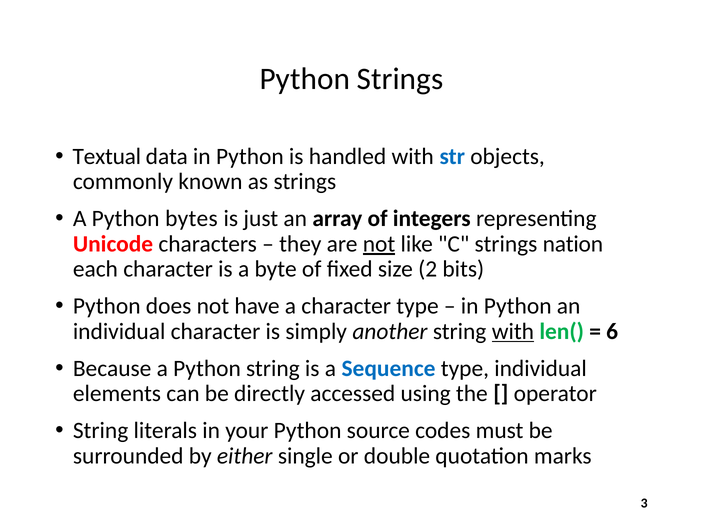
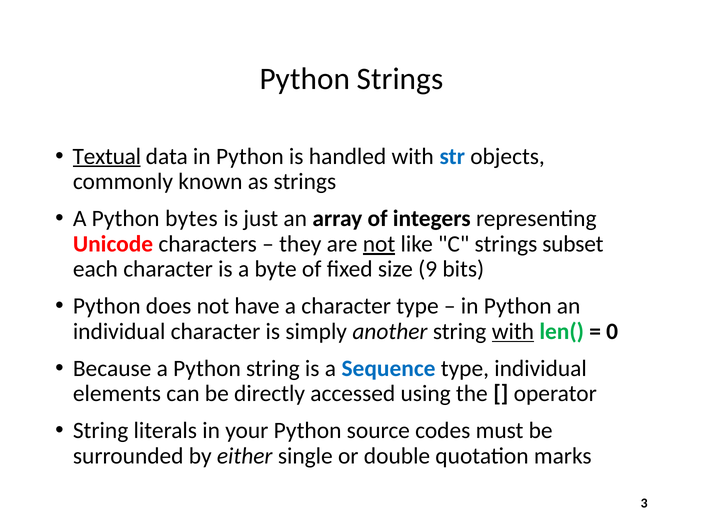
Textual underline: none -> present (107, 156)
nation: nation -> subset (573, 244)
2: 2 -> 9 (428, 269)
6: 6 -> 0 (612, 332)
